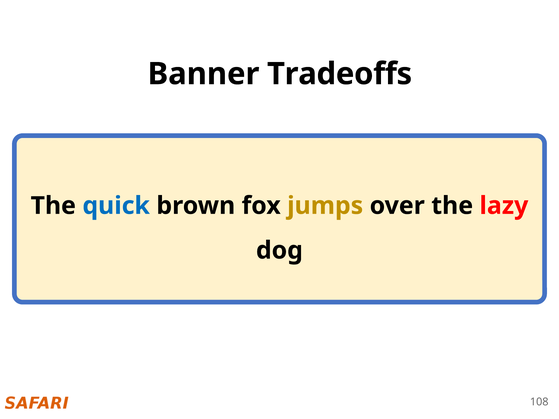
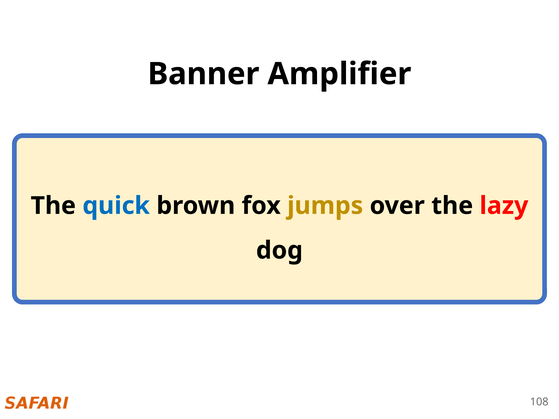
Tradeoffs: Tradeoffs -> Amplifier (339, 74)
